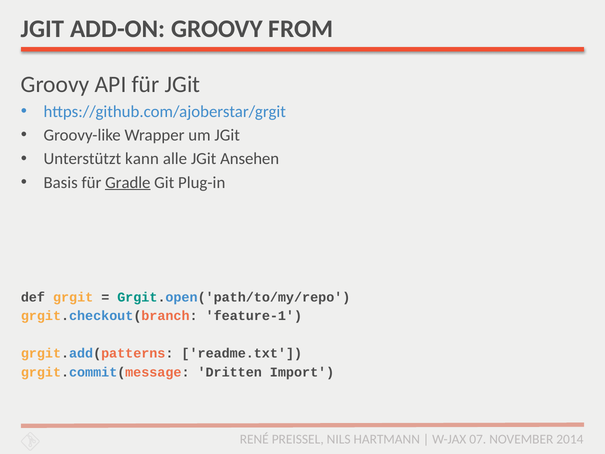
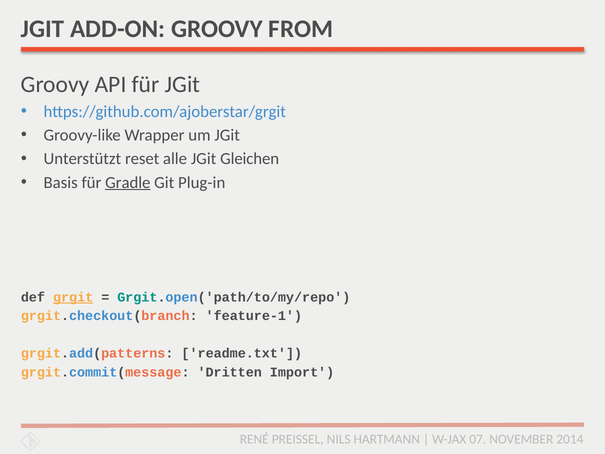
kann: kann -> reset (142, 159)
Ansehen: Ansehen -> Gleichen (250, 159)
grgit underline: none -> present (73, 297)
